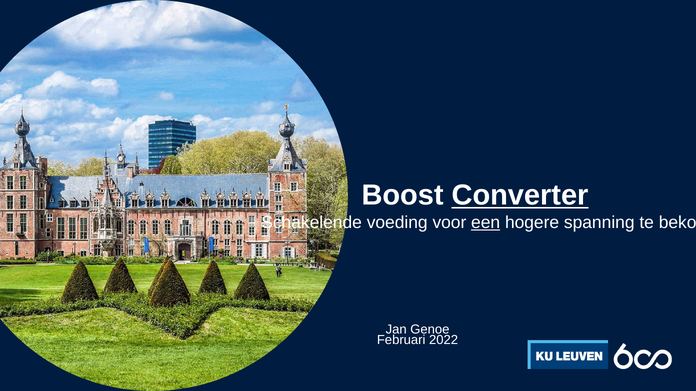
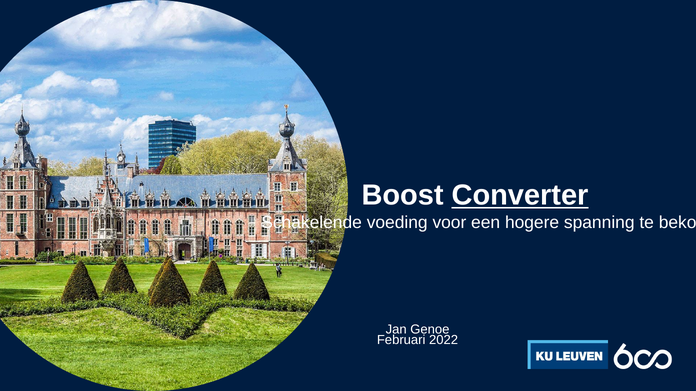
een underline: present -> none (486, 223)
